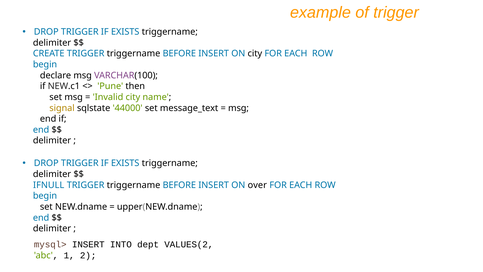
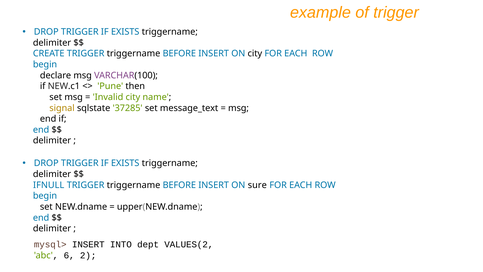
44000: 44000 -> 37285 (128, 108)
over: over -> sure (257, 185)
1: 1 -> 6 (69, 255)
